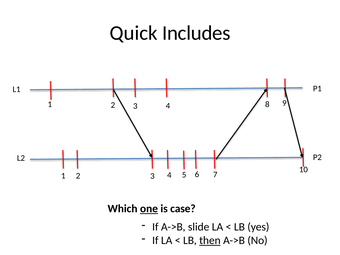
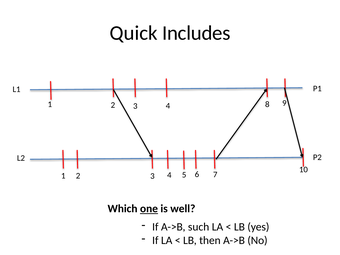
case: case -> well (183, 209)
slide: slide -> such (199, 227)
then underline: present -> none (210, 240)
